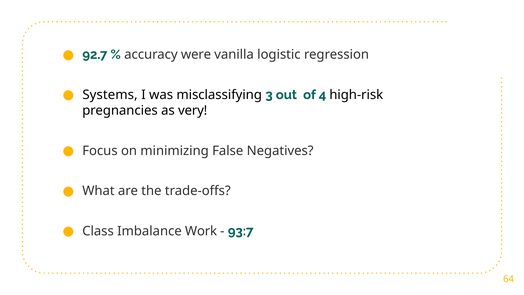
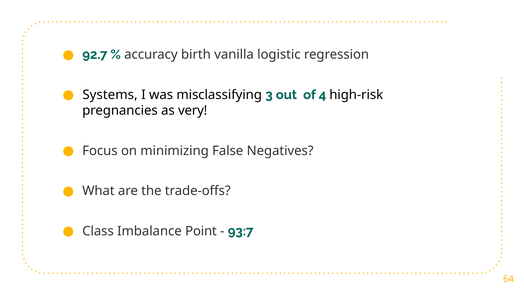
were: were -> birth (196, 54)
Work: Work -> Point (201, 231)
